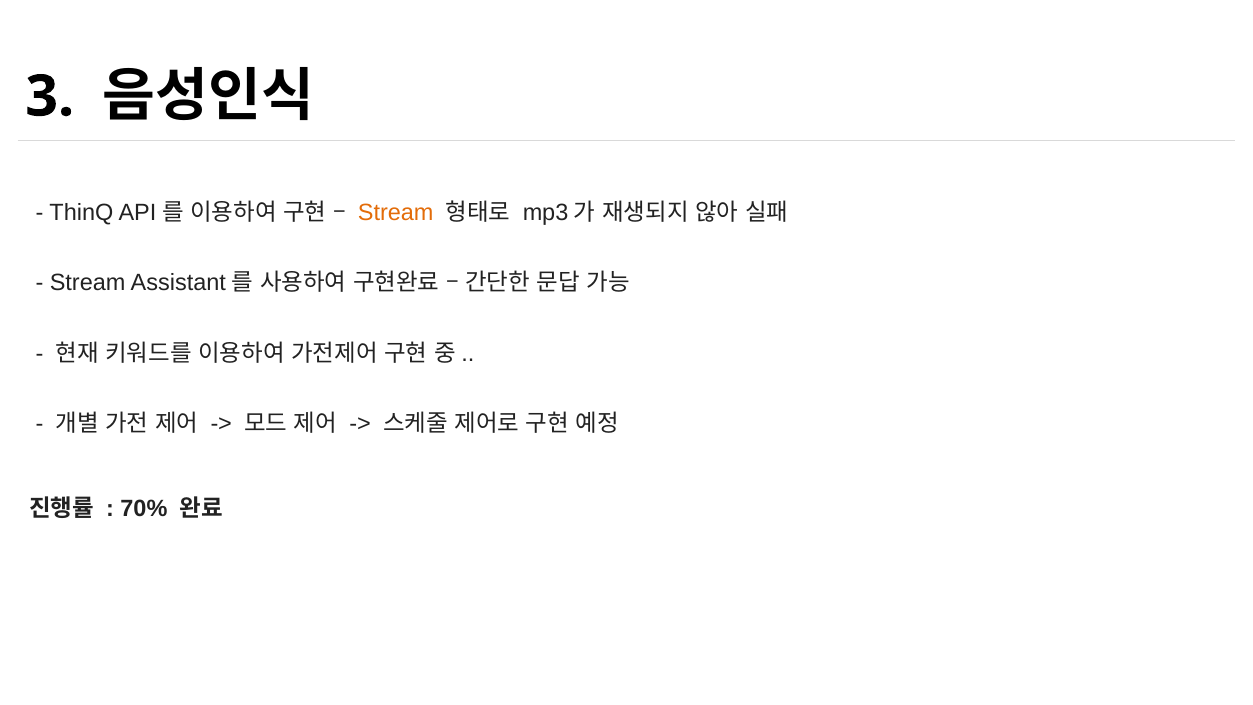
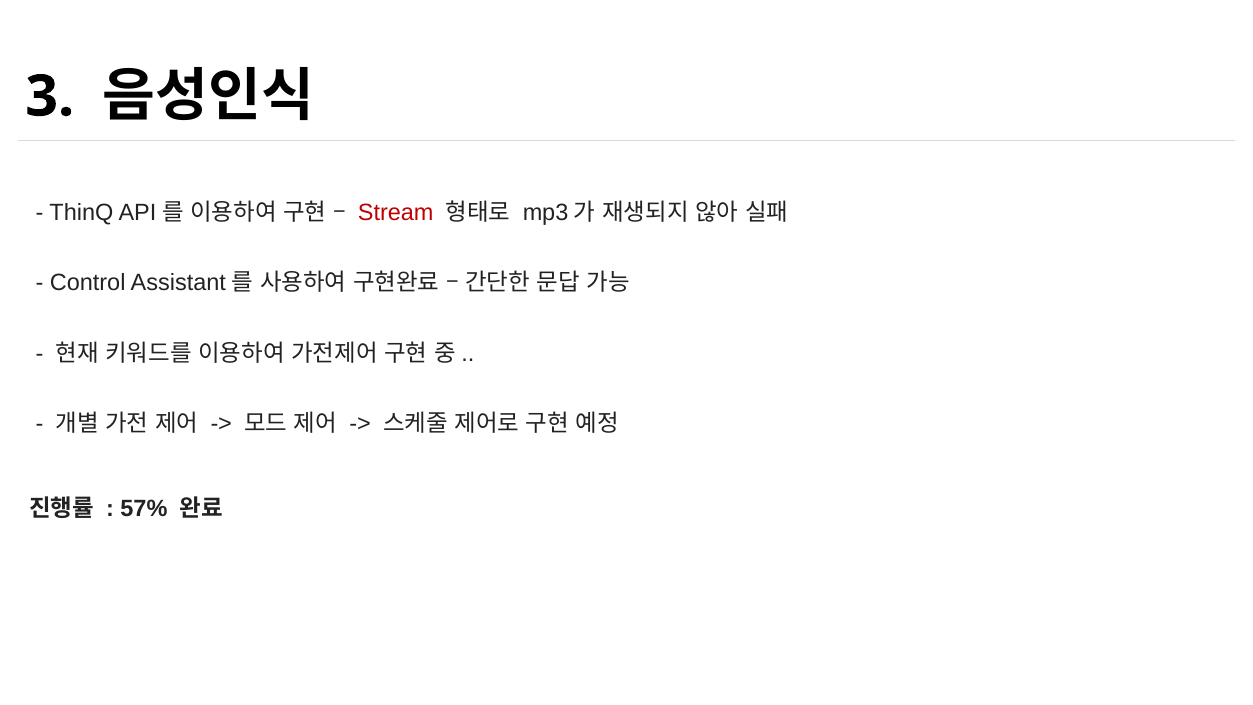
Stream colour: orange -> red (396, 213)
Stream: Stream -> Control (88, 283)
70%: 70% -> 57% (144, 509)
